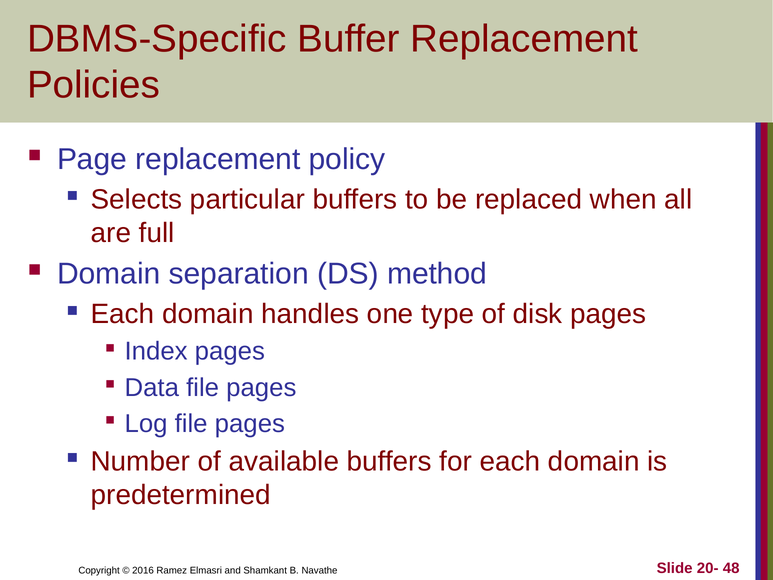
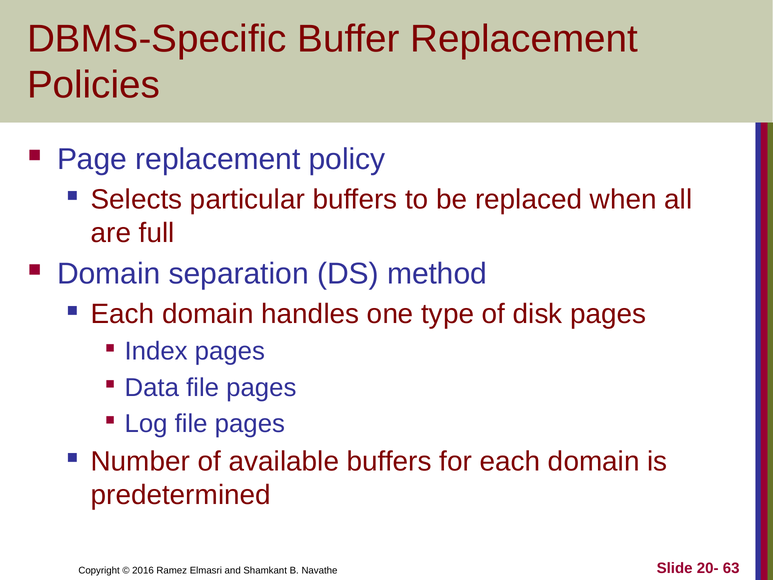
48: 48 -> 63 (731, 568)
